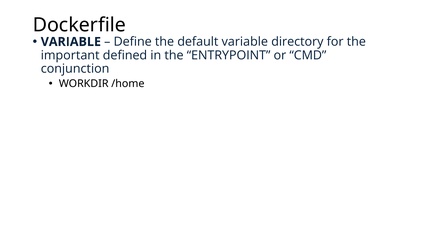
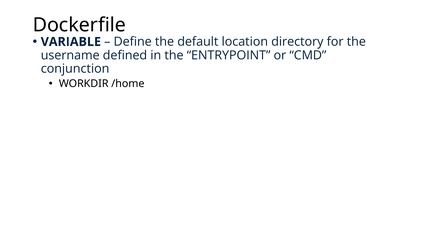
default variable: variable -> location (245, 42)
important: important -> username (70, 55)
